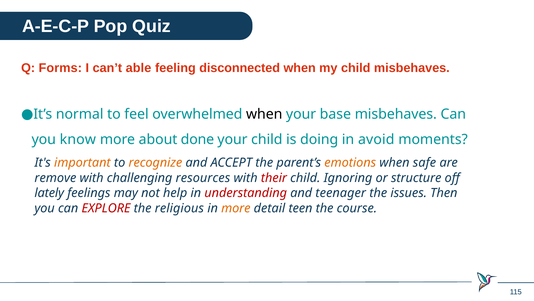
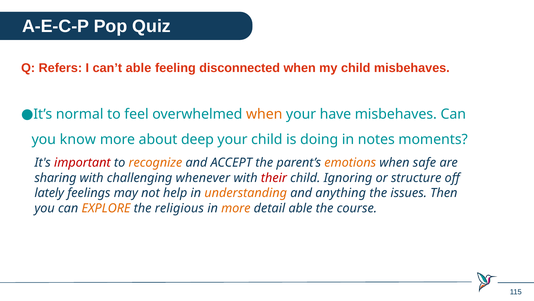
Forms: Forms -> Refers (60, 68)
when colour: black -> orange (264, 114)
base: base -> have (335, 114)
done: done -> deep (197, 139)
avoid: avoid -> notes (376, 139)
important colour: orange -> red (82, 162)
remove: remove -> sharing (55, 178)
resources: resources -> whenever (203, 178)
understanding colour: red -> orange (246, 193)
teenager: teenager -> anything (341, 193)
EXPLORE colour: red -> orange (106, 208)
detail teen: teen -> able (300, 208)
